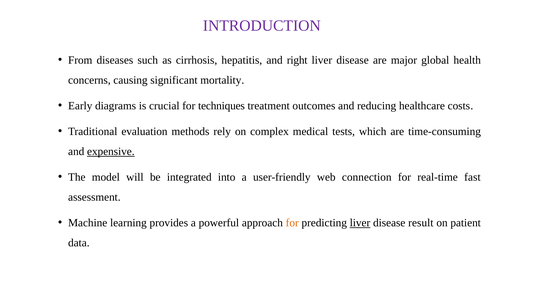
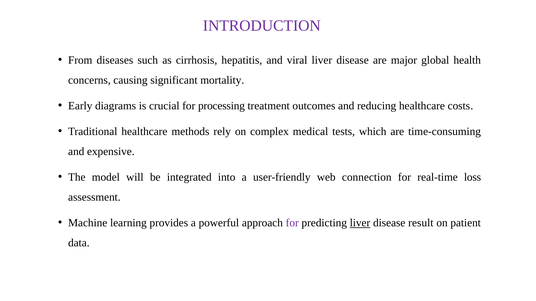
right: right -> viral (297, 60)
techniques: techniques -> processing (221, 106)
Traditional evaluation: evaluation -> healthcare (144, 132)
expensive underline: present -> none (111, 152)
fast: fast -> loss (473, 177)
for colour: orange -> purple (292, 223)
